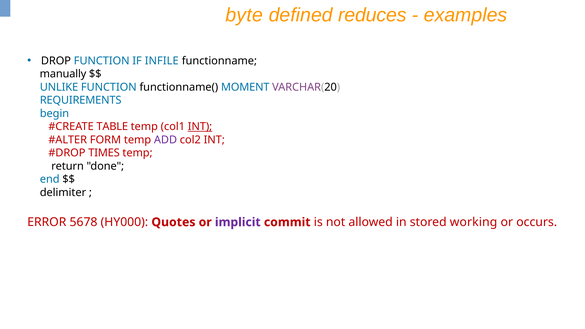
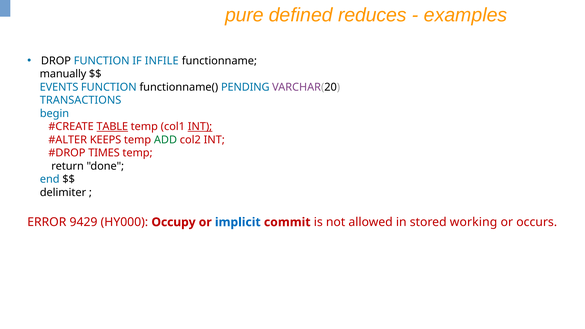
byte: byte -> pure (244, 15)
UNLIKE: UNLIKE -> EVENTS (59, 87)
MOMENT: MOMENT -> PENDING (245, 87)
REQUIREMENTS: REQUIREMENTS -> TRANSACTIONS (81, 100)
TABLE underline: none -> present (112, 127)
FORM: FORM -> KEEPS (106, 140)
ADD colour: purple -> green (165, 140)
5678: 5678 -> 9429 (84, 222)
Quotes: Quotes -> Occupy (174, 222)
implicit colour: purple -> blue (238, 222)
